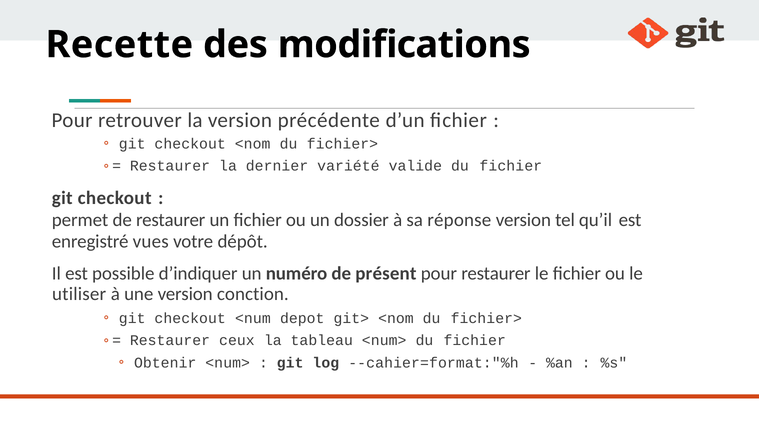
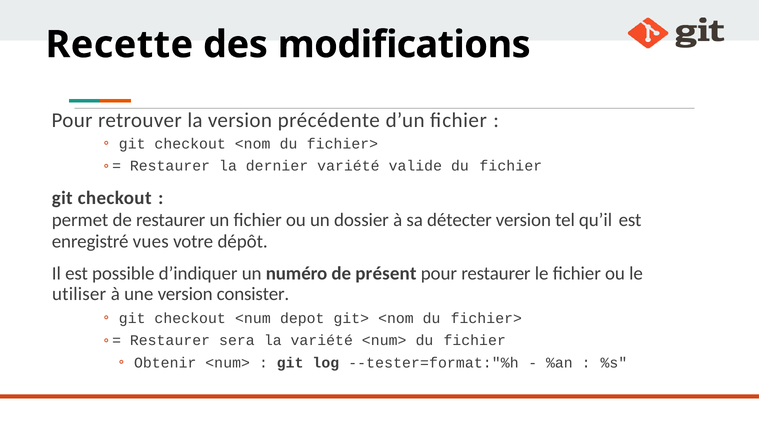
réponse: réponse -> détecter (459, 220)
conction: conction -> consister (253, 294)
ceux: ceux -> sera (237, 341)
la tableau: tableau -> variété (322, 341)
--cahier=format:"%h: --cahier=format:"%h -> --tester=format:"%h (433, 363)
